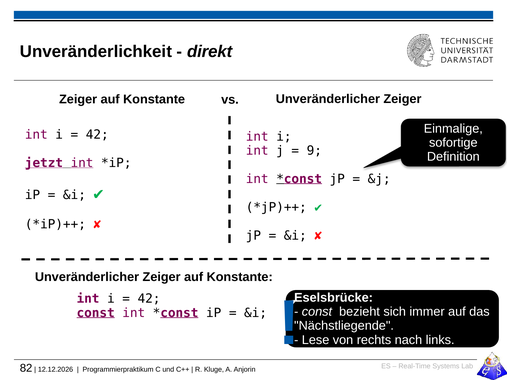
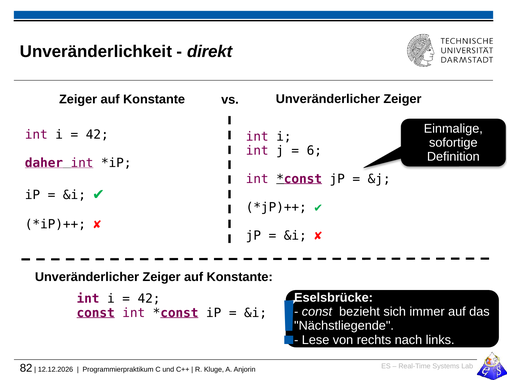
9: 9 -> 6 (314, 151)
jetzt: jetzt -> daher (44, 163)
